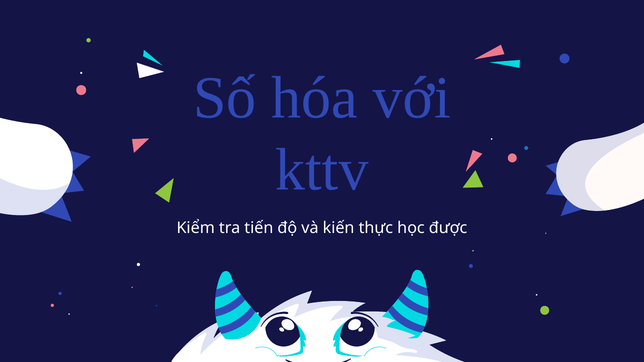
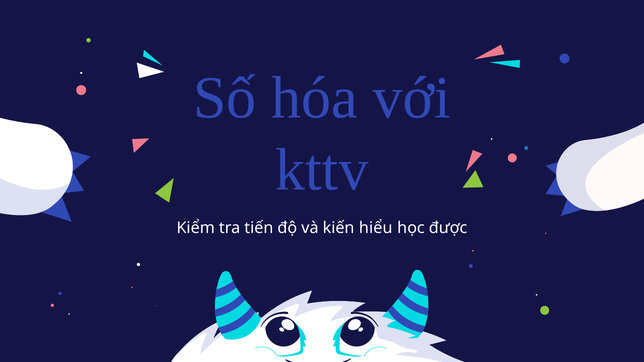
thực: thực -> hiểu (376, 228)
